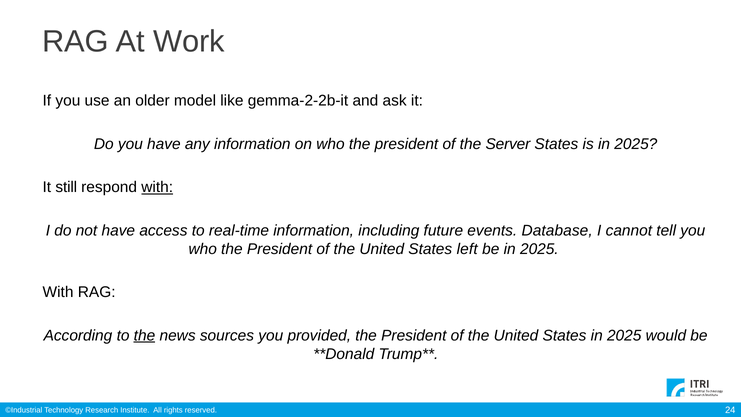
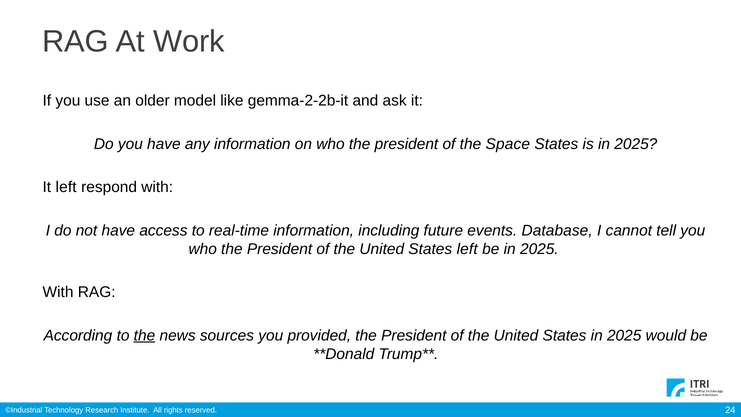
Server: Server -> Space (508, 144)
It still: still -> left (66, 187)
with underline: present -> none (157, 187)
